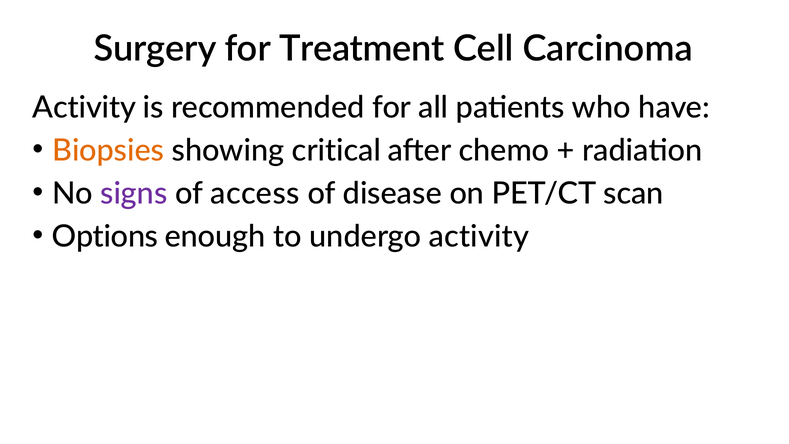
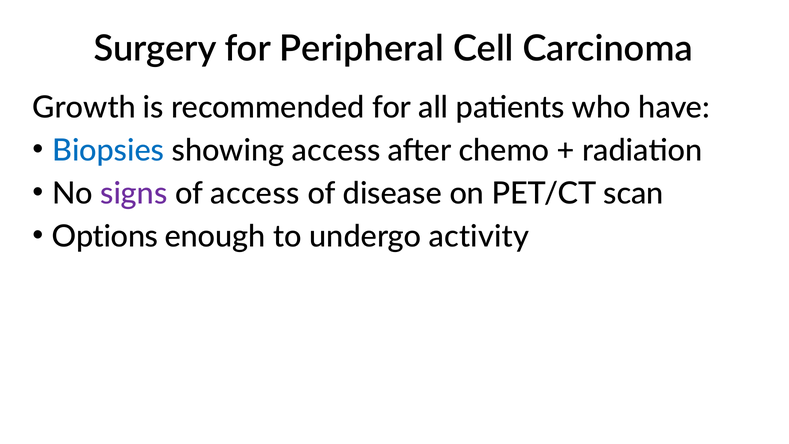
Treatment: Treatment -> Peripheral (362, 49)
Activity: Activity -> Growth (84, 107)
Biopsies colour: orange -> blue (108, 150)
showing critical: critical -> access (336, 150)
